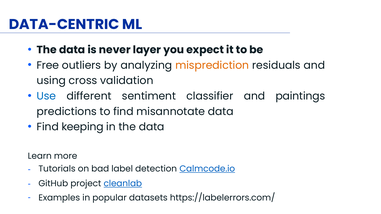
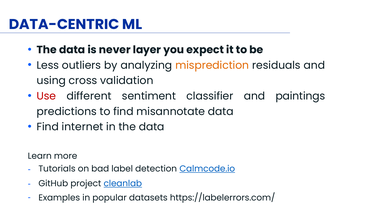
Free: Free -> Less (48, 65)
Use colour: blue -> red (46, 96)
keeping: keeping -> internet (83, 127)
